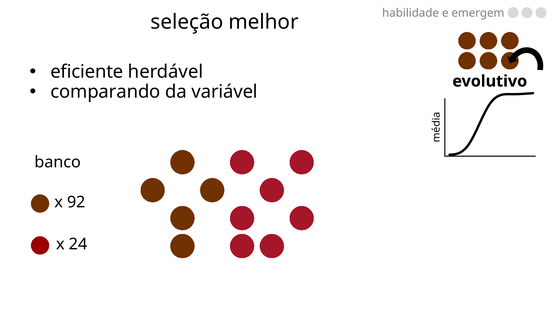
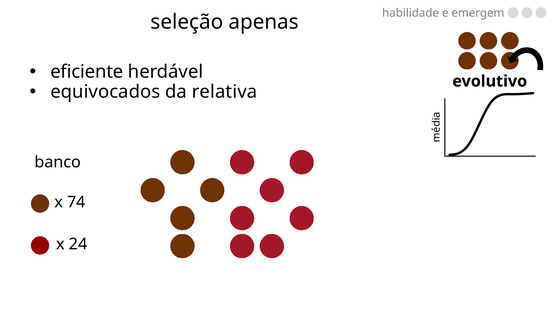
melhor: melhor -> apenas (264, 22)
comparando: comparando -> equivocados (105, 92)
variável: variável -> relativa (225, 92)
92: 92 -> 74 (76, 202)
